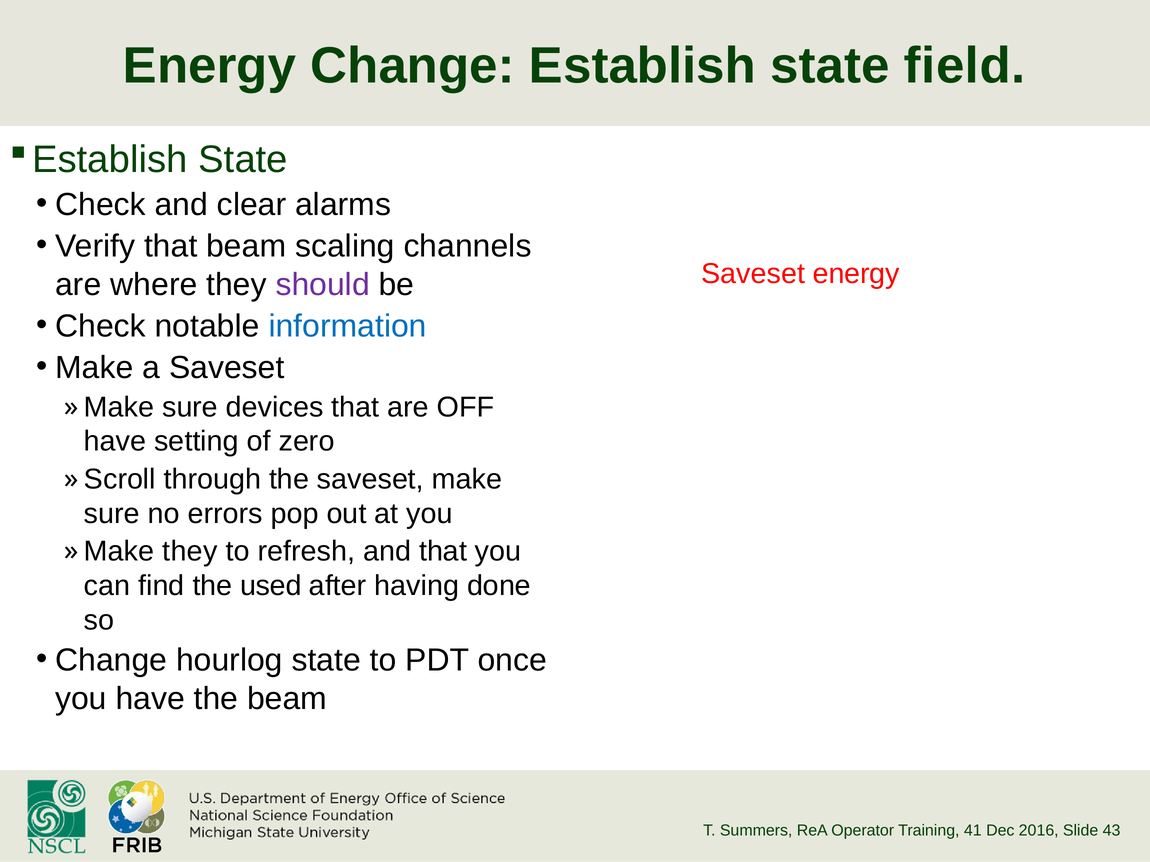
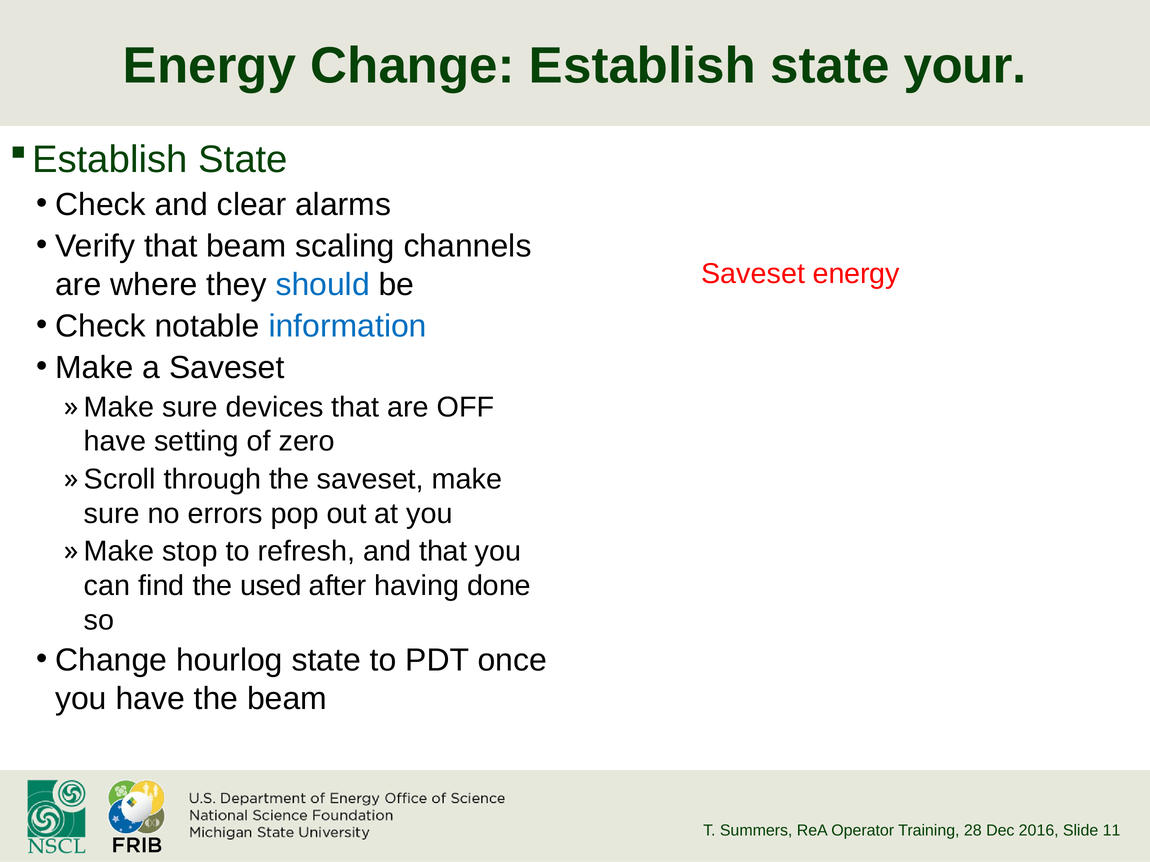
field: field -> your (965, 66)
should colour: purple -> blue (323, 285)
Make they: they -> stop (190, 552)
41: 41 -> 28 (973, 831)
43: 43 -> 11 (1112, 831)
